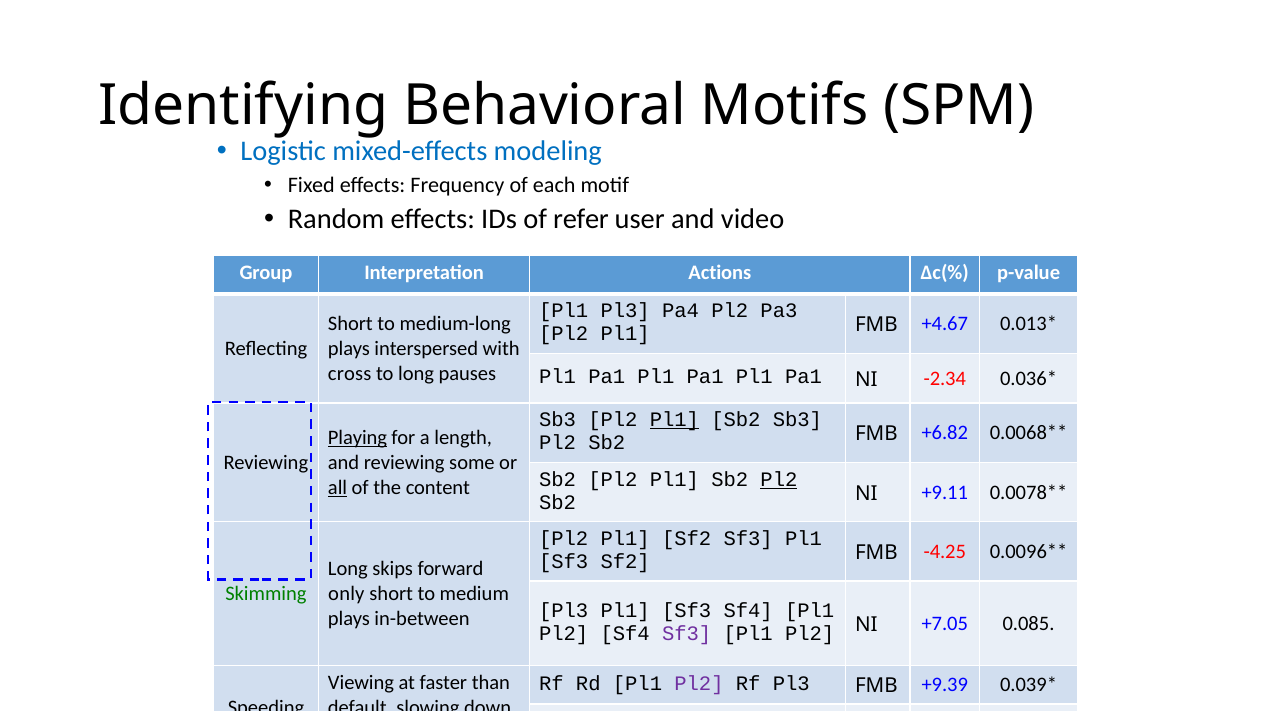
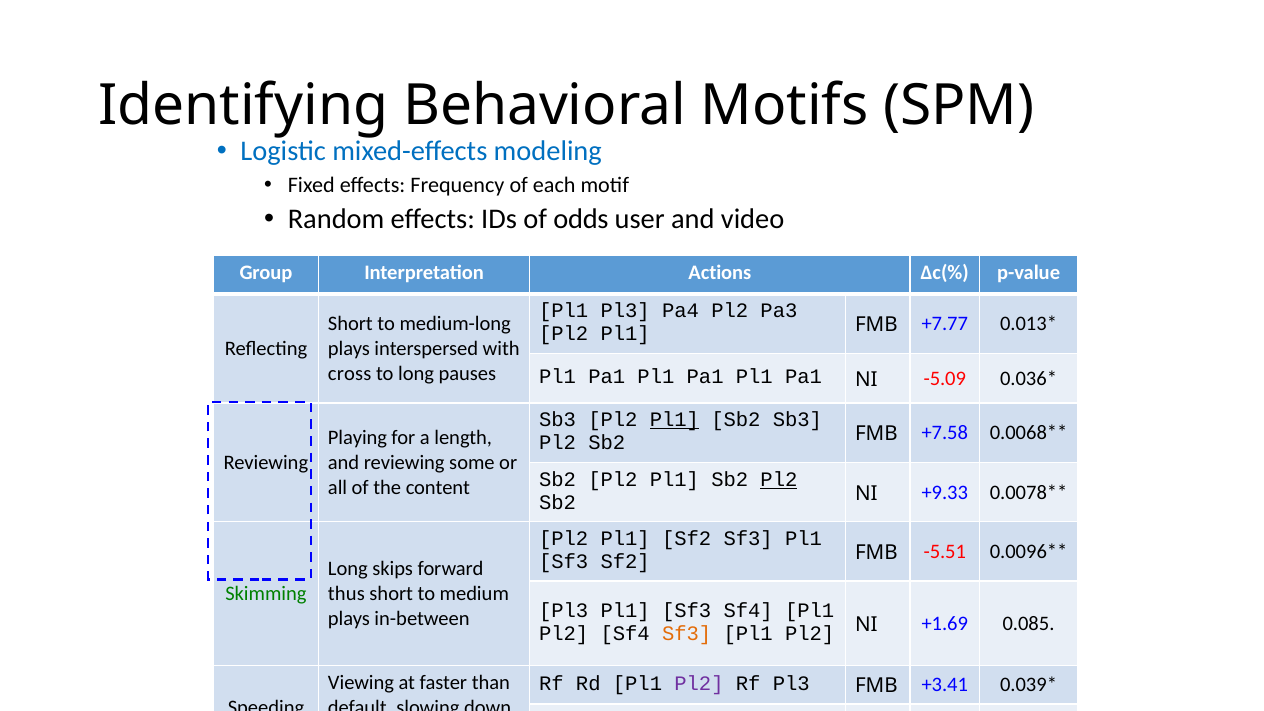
refer: refer -> odds (581, 219)
+4.67: +4.67 -> +7.77 (945, 324)
-2.34: -2.34 -> -5.09 (945, 378)
Playing underline: present -> none (358, 438)
+6.82: +6.82 -> +7.58 (945, 433)
all underline: present -> none (338, 488)
+9.11: +9.11 -> +9.33 (945, 492)
-4.25: -4.25 -> -5.51 (945, 552)
only: only -> thus (346, 594)
Sf3 colour: purple -> orange (687, 634)
+7.05: +7.05 -> +1.69 (945, 624)
+9.39: +9.39 -> +3.41 (945, 685)
